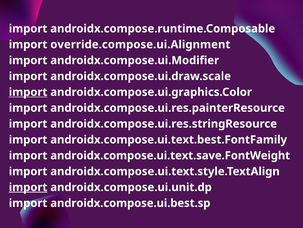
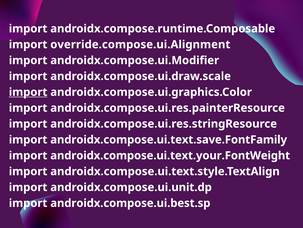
androidx.compose.ui.text.best.FontFamily: androidx.compose.ui.text.best.FontFamily -> androidx.compose.ui.text.save.FontFamily (169, 139)
androidx.compose.ui.text.save.FontWeight: androidx.compose.ui.text.save.FontWeight -> androidx.compose.ui.text.your.FontWeight (170, 155)
import underline: present -> none (28, 187)
